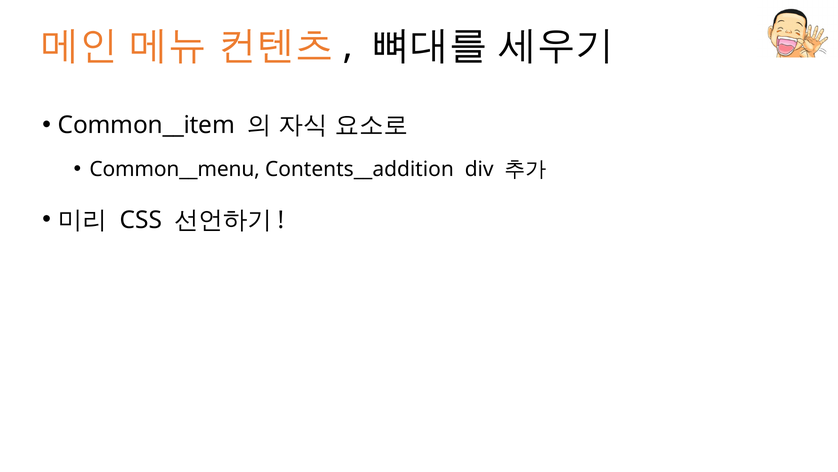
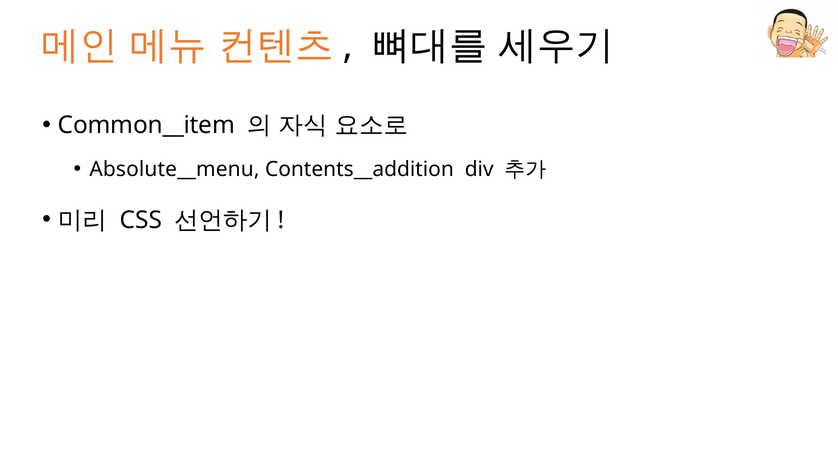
Common__menu: Common__menu -> Absolute__menu (174, 169)
